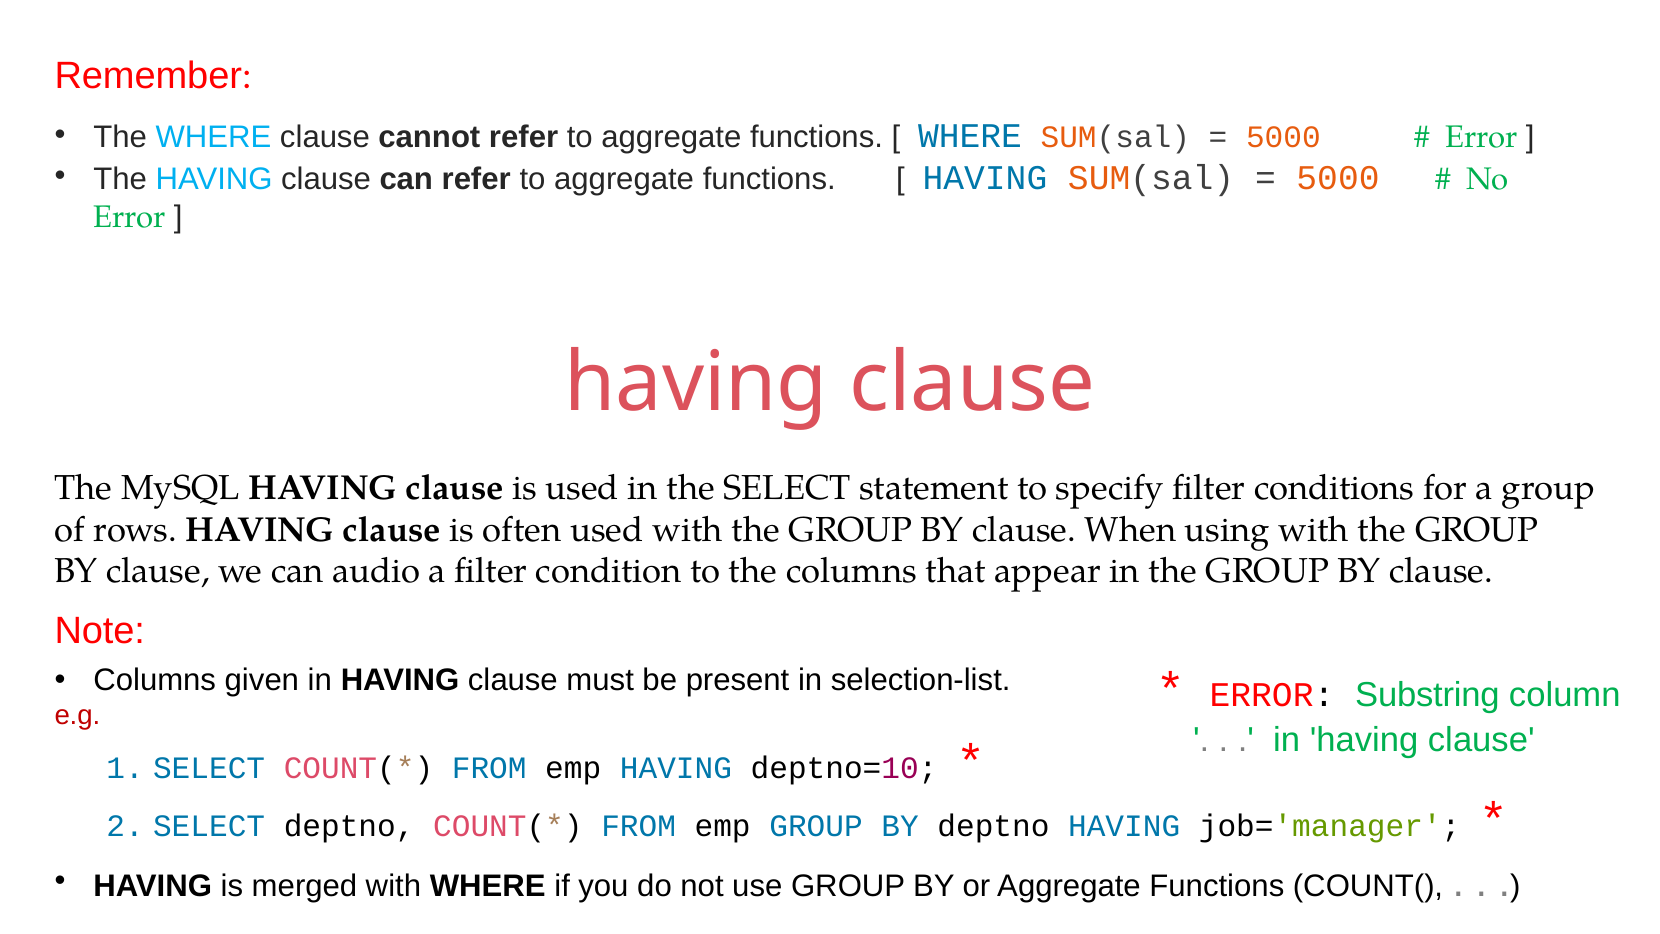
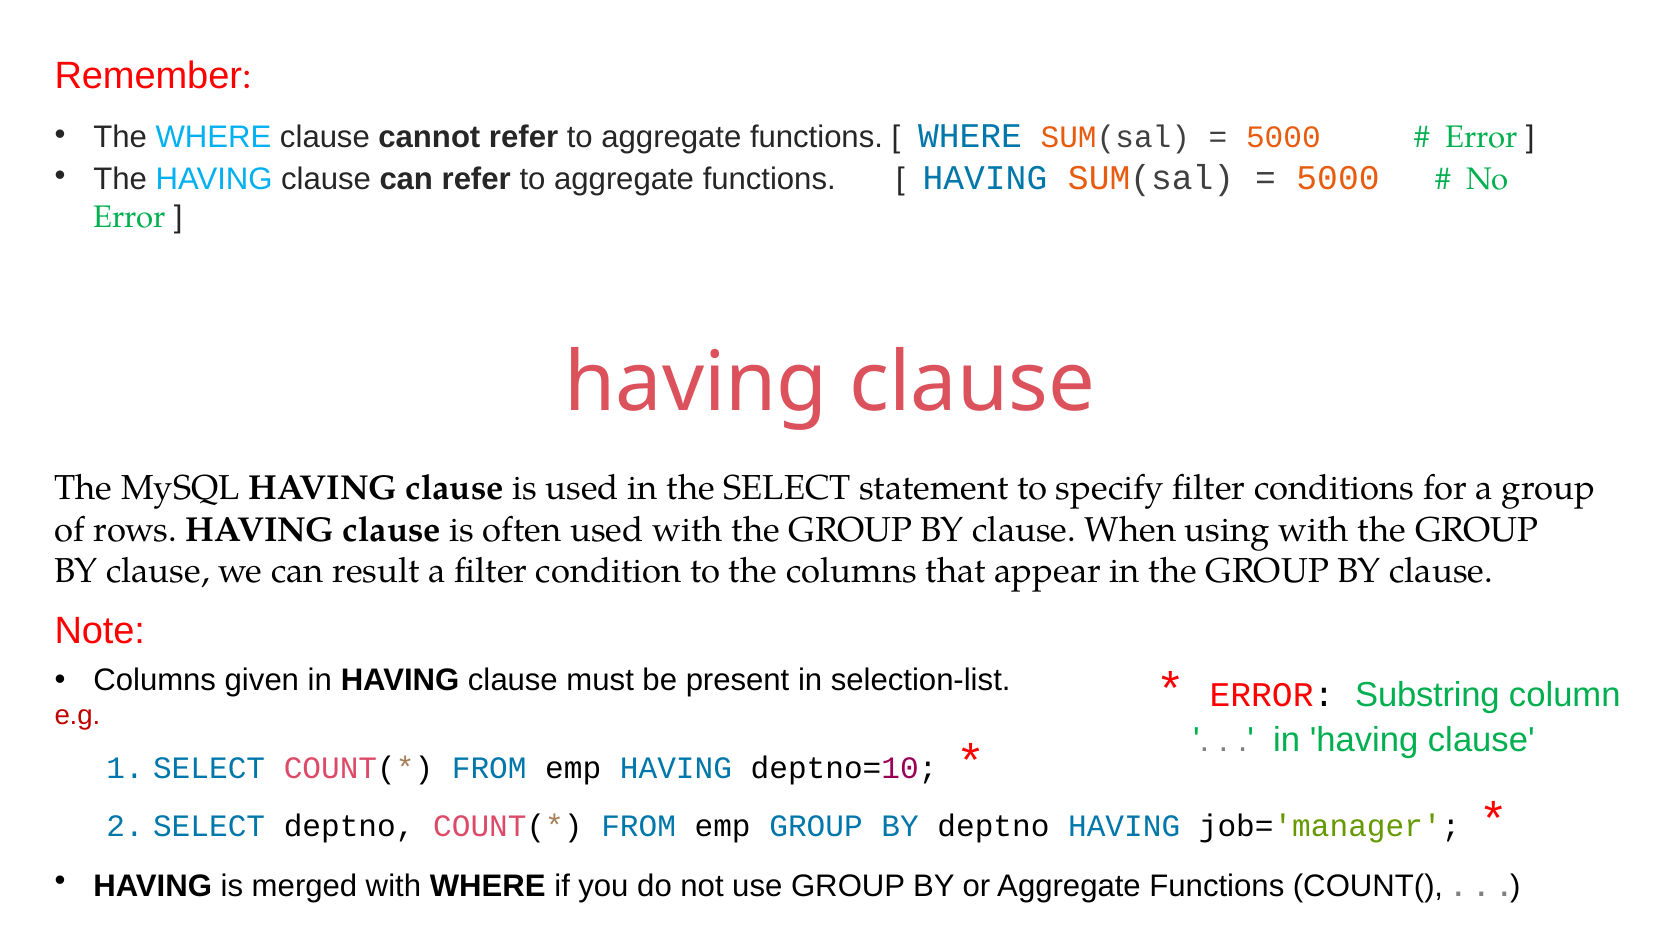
audio: audio -> result (376, 571)
